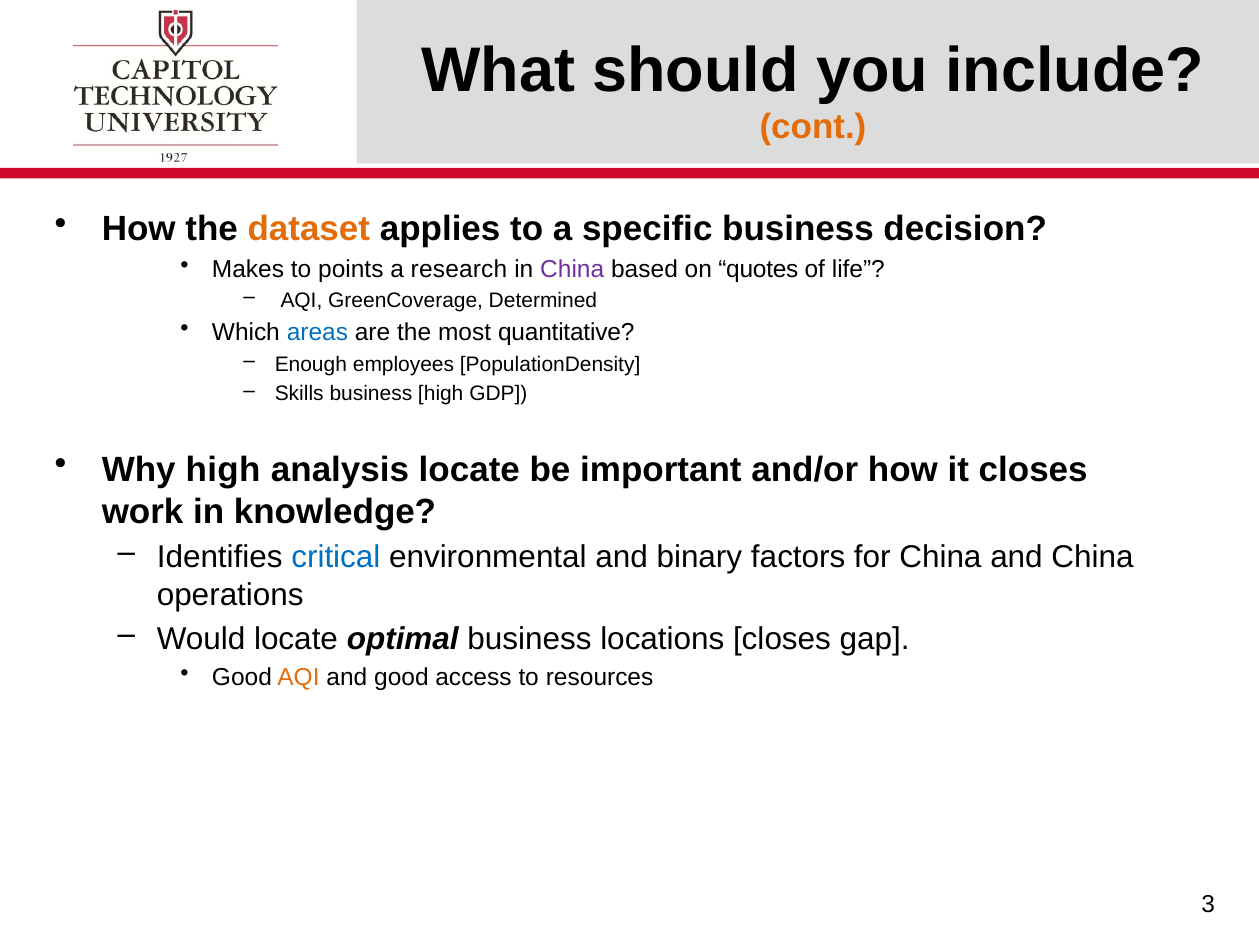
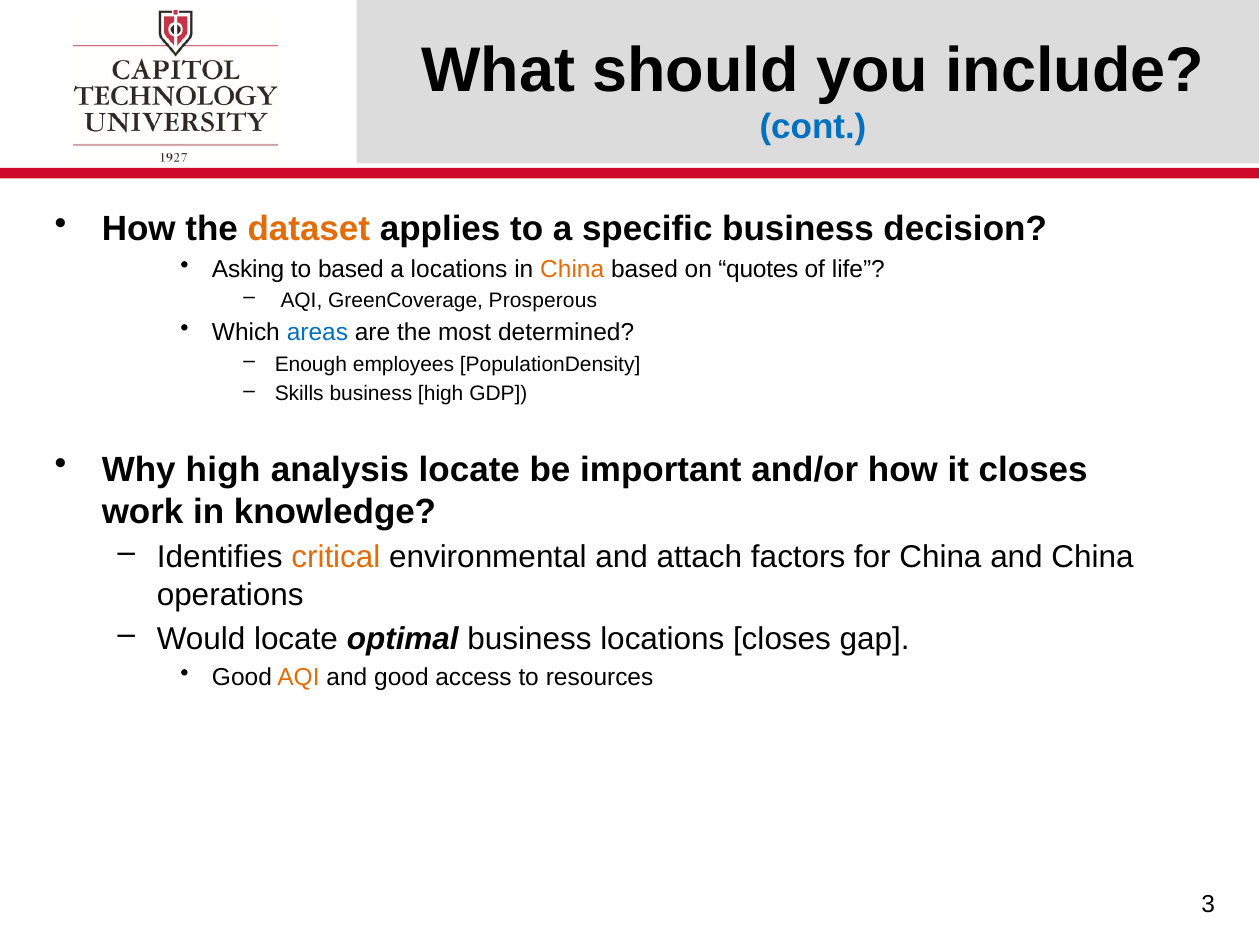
cont colour: orange -> blue (813, 127)
Makes: Makes -> Asking (248, 269)
to points: points -> based (351, 269)
a research: research -> locations (459, 269)
China colour: purple -> orange (572, 269)
Determined: Determined -> Prosperous (543, 300)
quantitative: quantitative -> determined (566, 333)
critical colour: blue -> orange (336, 557)
binary: binary -> attach (699, 557)
